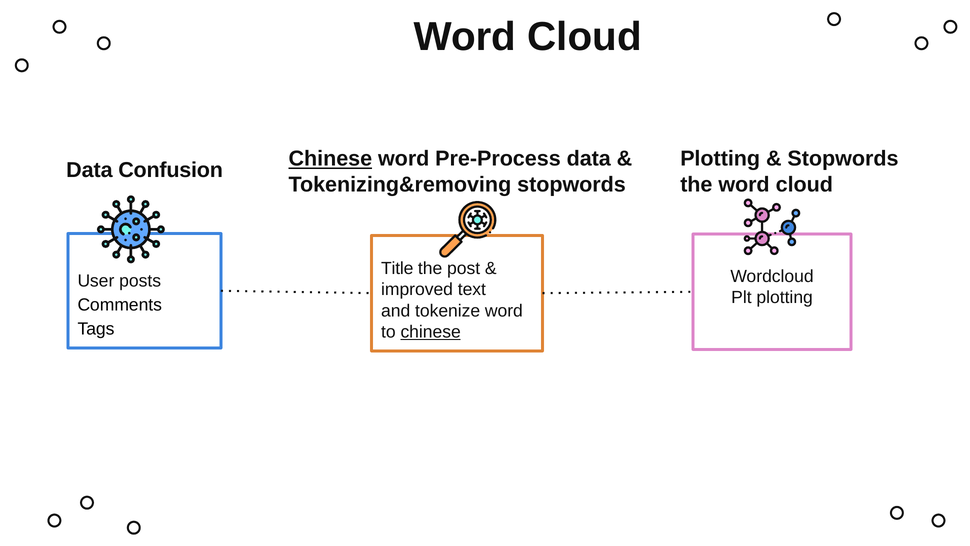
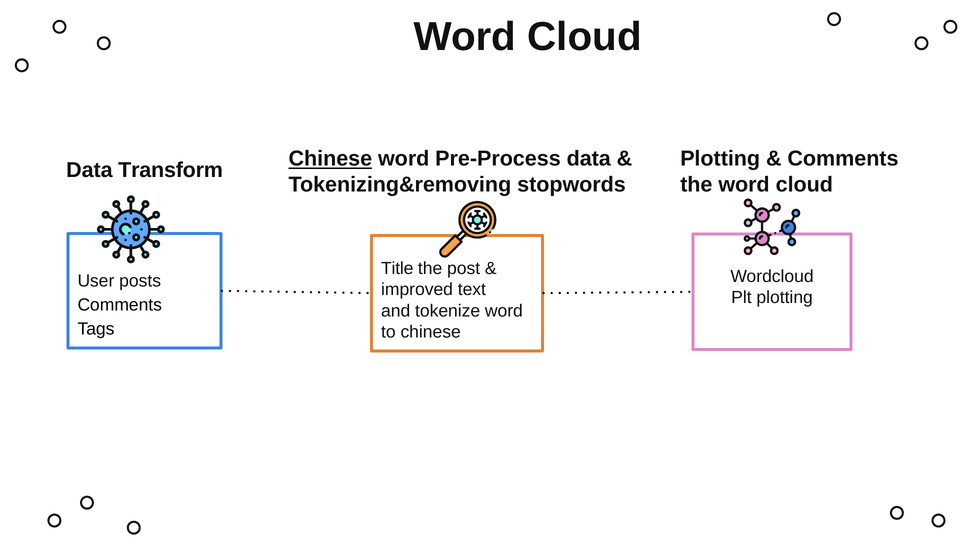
Stopwords: Stopwords -> Comments (843, 159)
Confusion: Confusion -> Transform (171, 170)
chinese underline: present -> none (431, 332)
